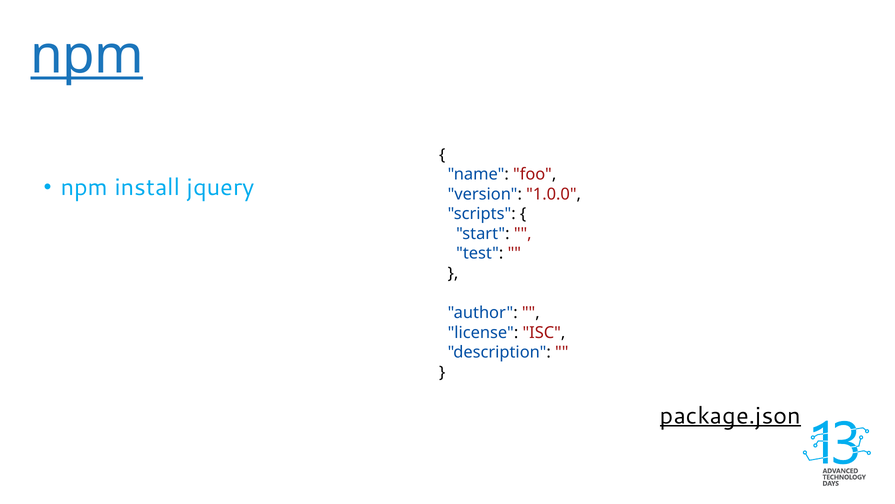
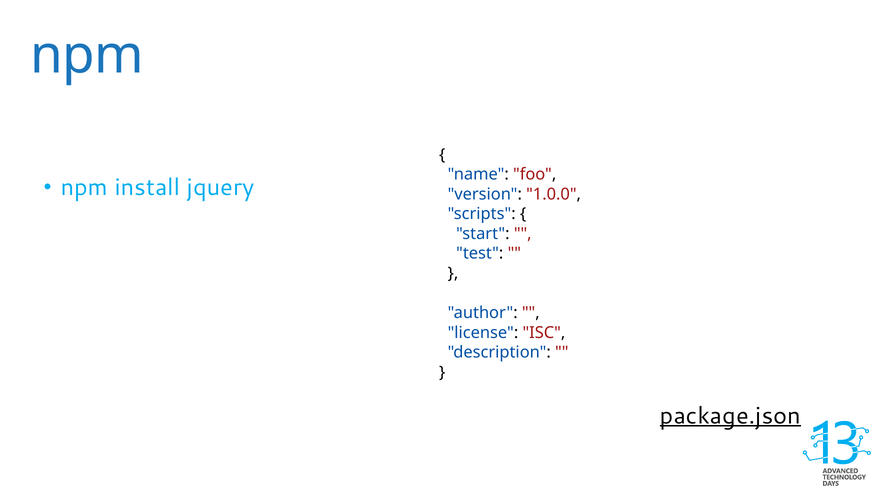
npm underline: present -> none (87, 55)
